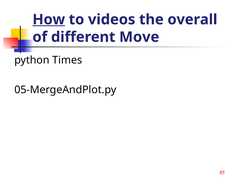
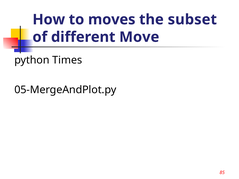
How underline: present -> none (49, 20)
videos: videos -> moves (112, 20)
overall: overall -> subset (192, 20)
